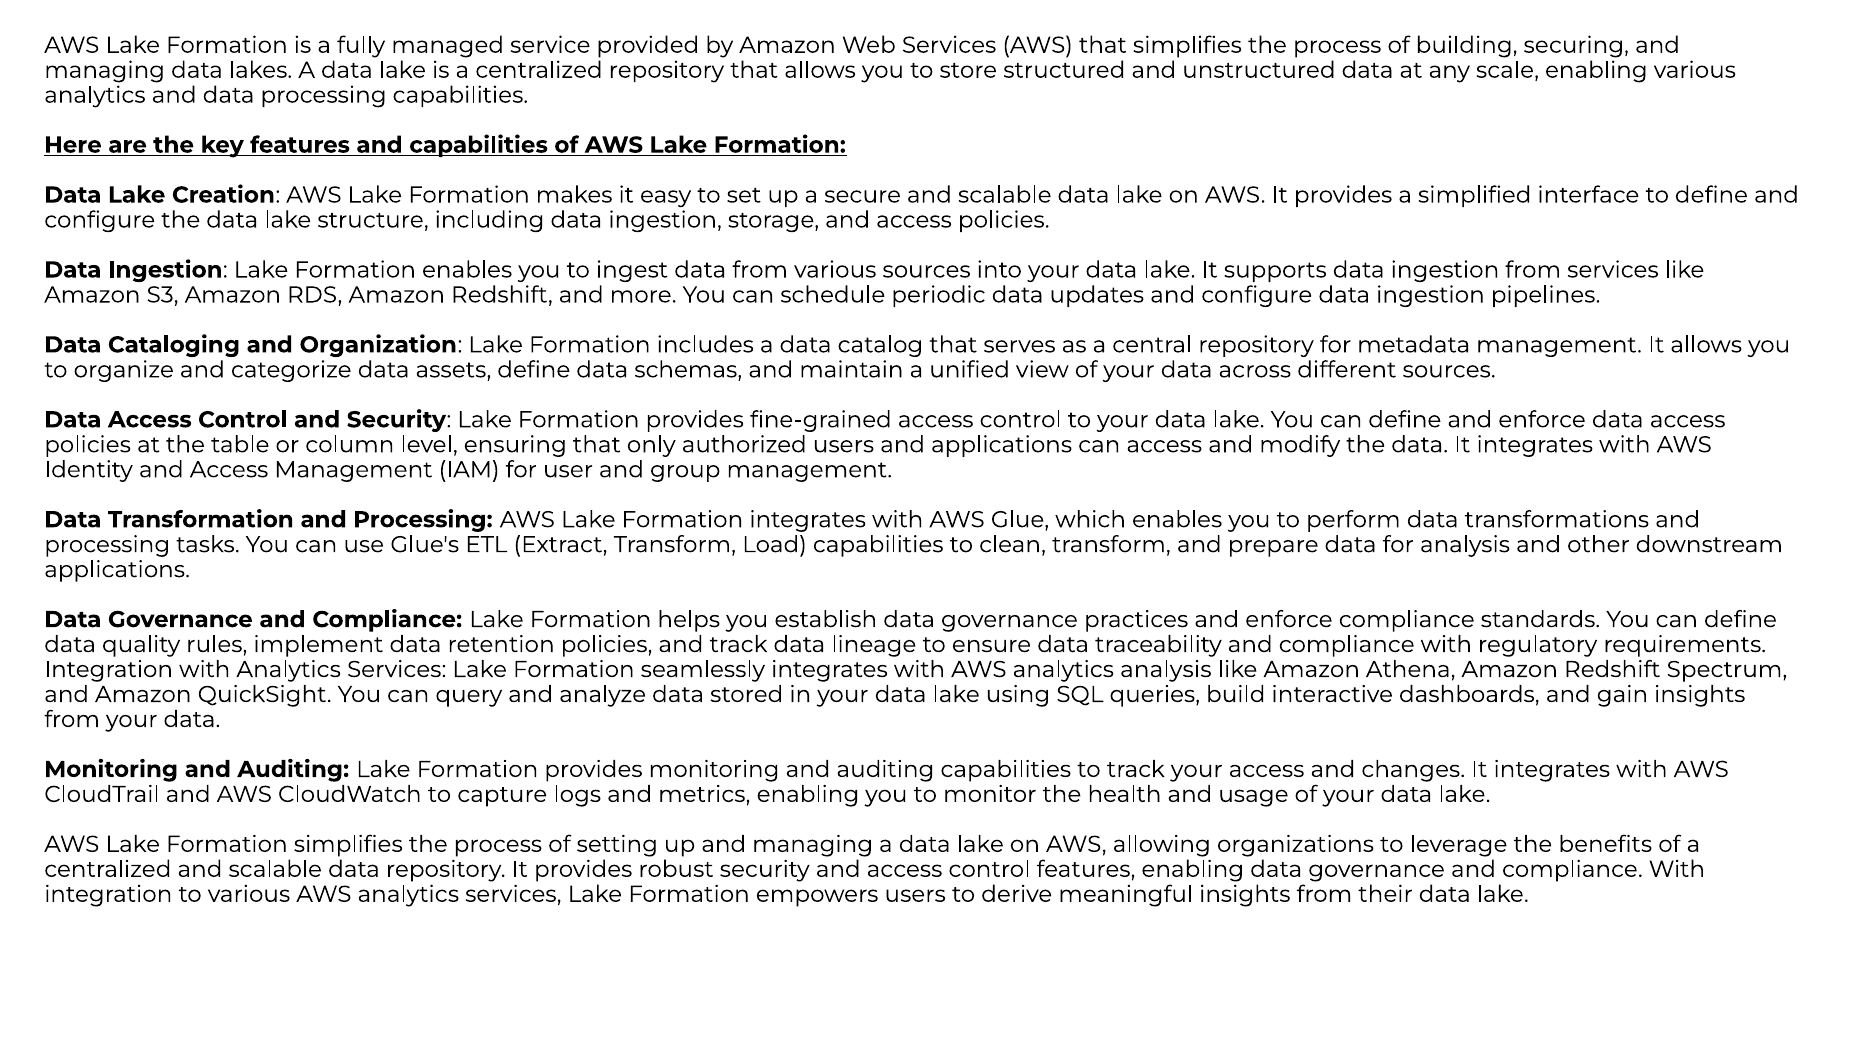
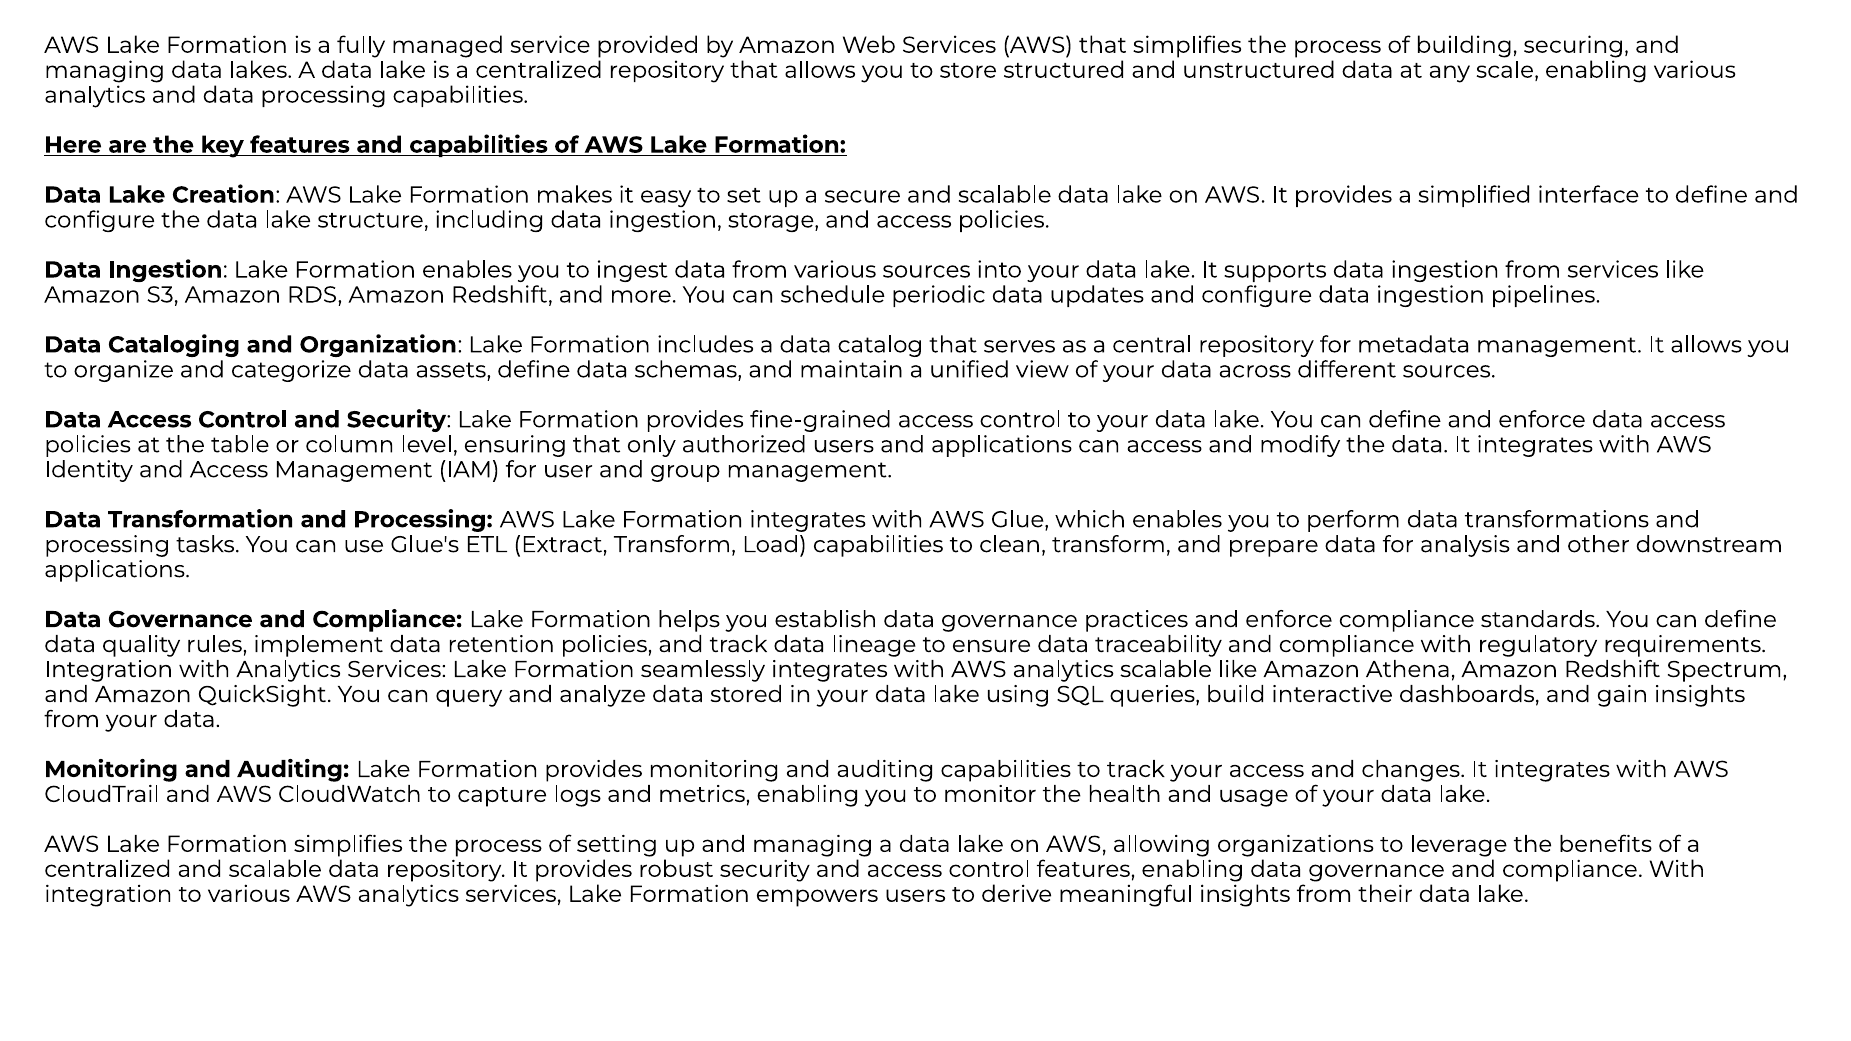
analytics analysis: analysis -> scalable (1166, 670)
